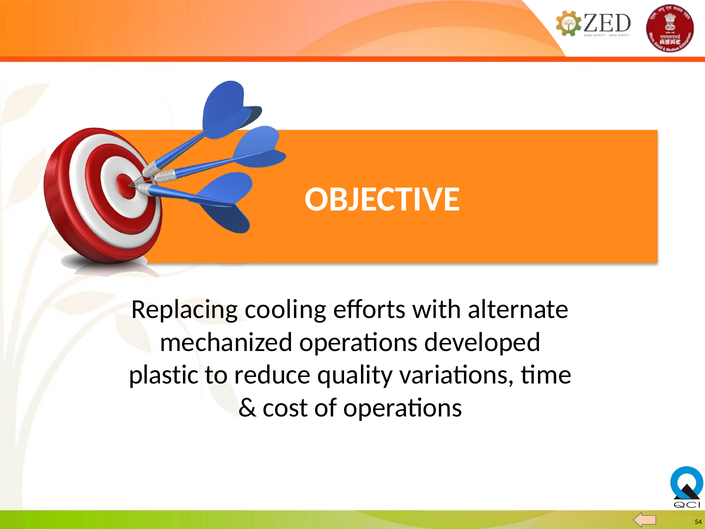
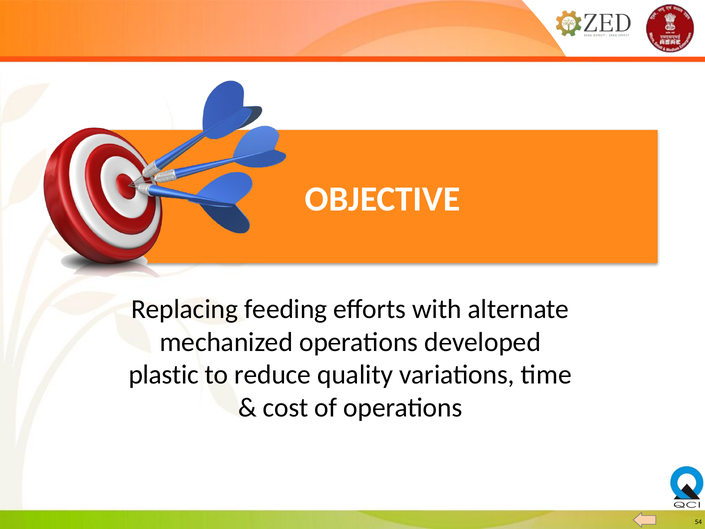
cooling: cooling -> feeding (286, 309)
